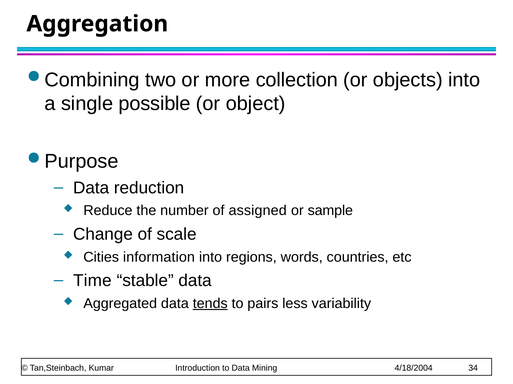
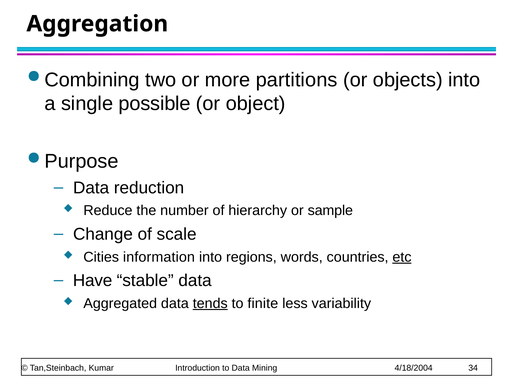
collection: collection -> partitions (297, 80)
assigned: assigned -> hierarchy (258, 211)
etc underline: none -> present (402, 258)
Time: Time -> Have (93, 281)
pairs: pairs -> finite (263, 304)
